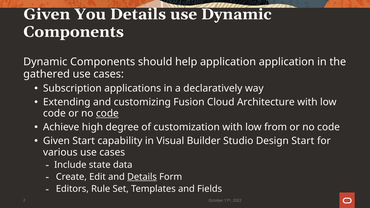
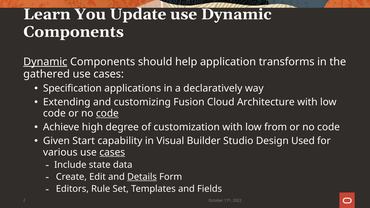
Given: Given -> Learn (47, 14)
You Details: Details -> Update (138, 14)
Dynamic underline: none -> present (45, 62)
application application: application -> transforms (287, 62)
Subscription: Subscription -> Specification (72, 88)
Design Start: Start -> Used (303, 141)
cases underline: none -> present (112, 152)
